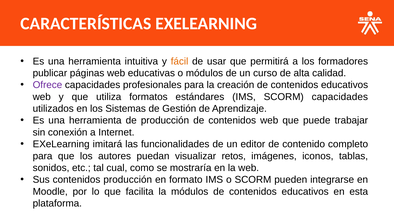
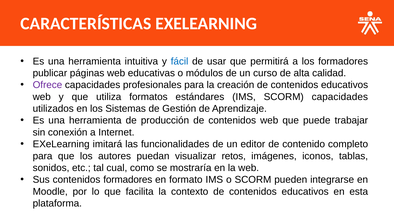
fácil colour: orange -> blue (180, 61)
contenidos producción: producción -> formadores (128, 179)
la módulos: módulos -> contexto (190, 191)
